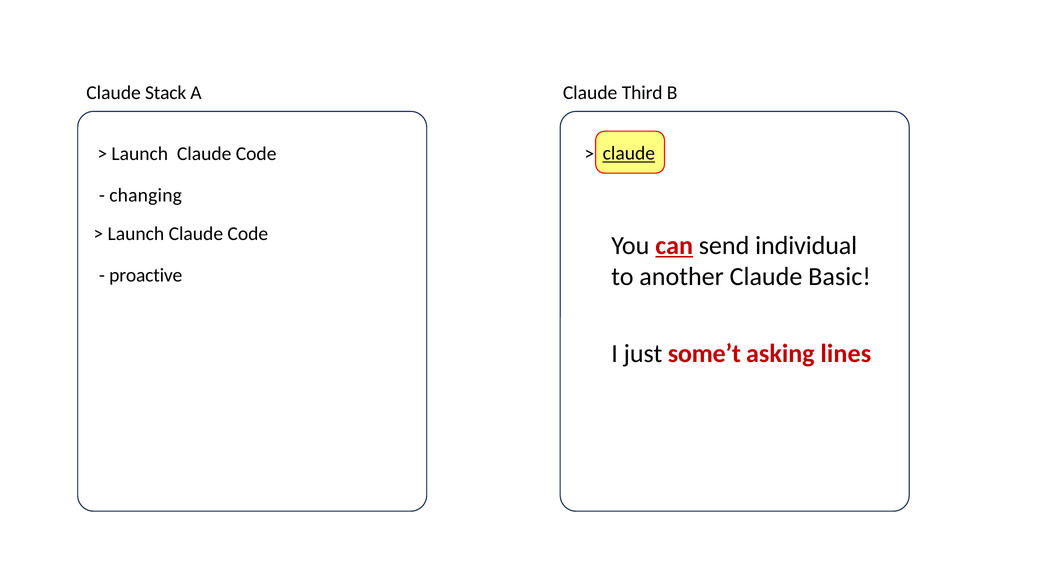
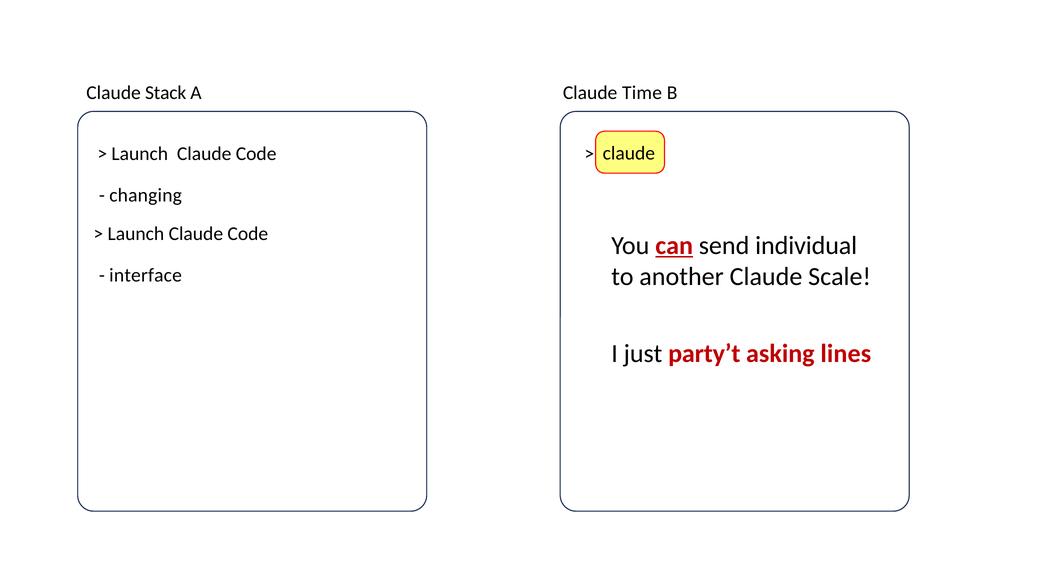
Third: Third -> Time (642, 93)
claude underline: present -> none (629, 153)
Basic: Basic -> Scale (840, 277)
proactive: proactive -> interface (146, 275)
some’t: some’t -> party’t (704, 354)
